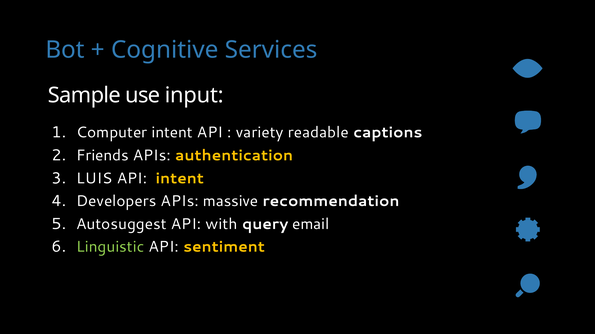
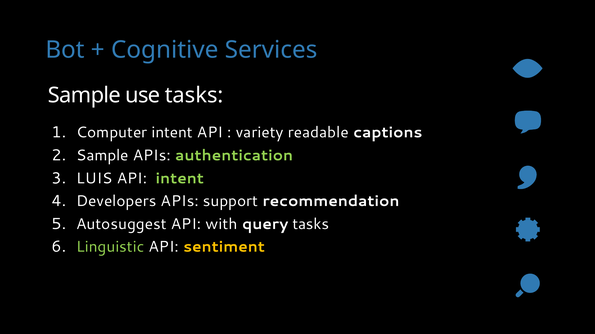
use input: input -> tasks (194, 95)
Friends: Friends -> Sample (102, 156)
authentication colour: yellow -> light green (234, 156)
intent colour: yellow -> light green (180, 179)
massive: massive -> support (231, 202)
query email: email -> tasks (311, 224)
